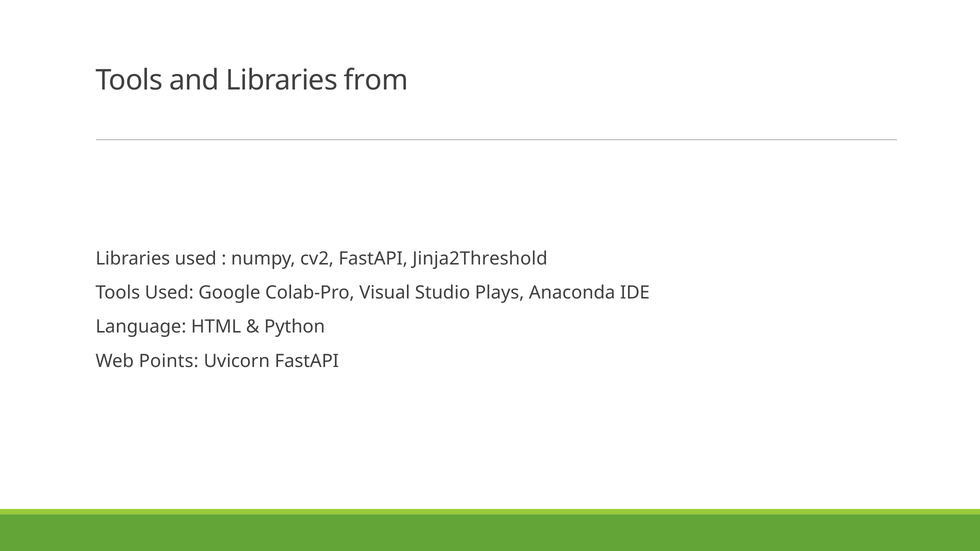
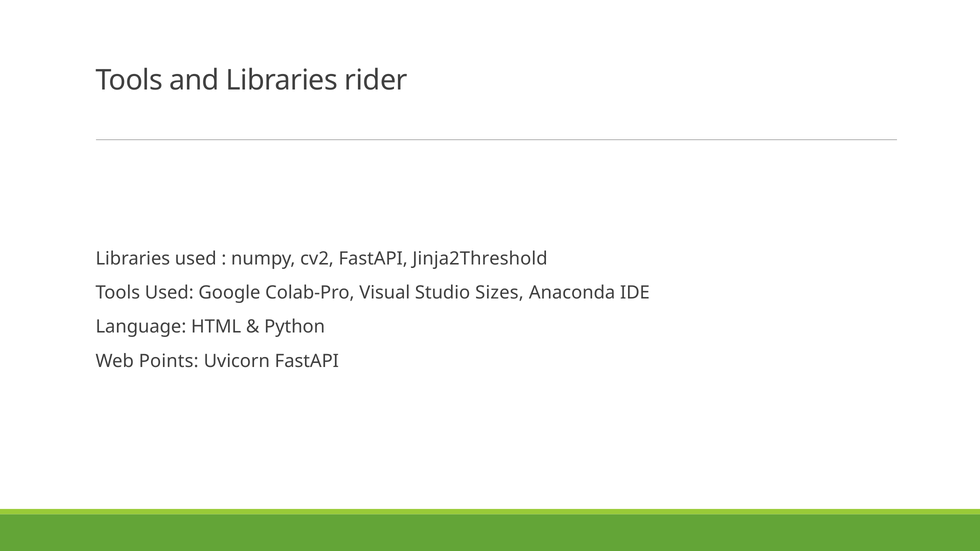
from: from -> rider (376, 81)
Plays: Plays -> Sizes (499, 293)
